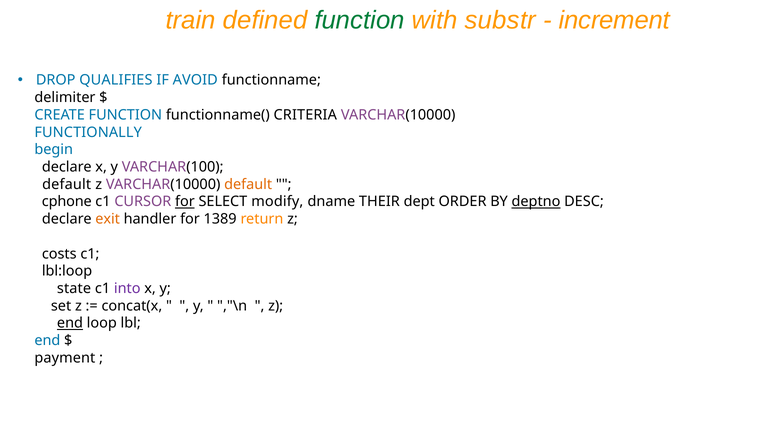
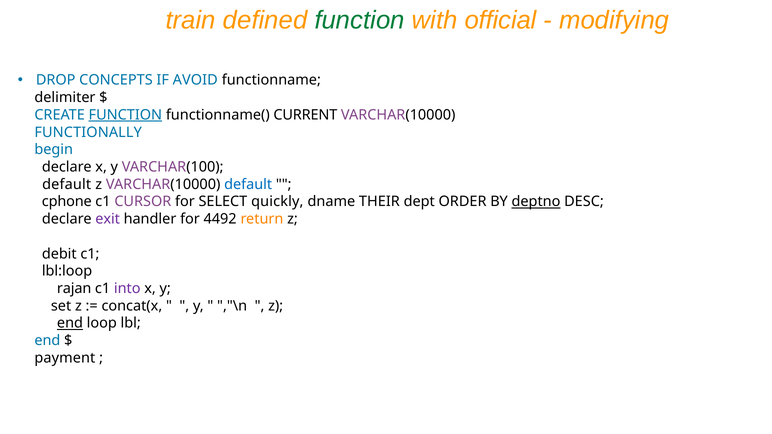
substr: substr -> official (501, 20)
increment: increment -> modifying (614, 20)
QUALIFIES: QUALIFIES -> CONCEPTS (116, 80)
FUNCTION underline: none -> present (125, 115)
CRITERIA: CRITERIA -> CURRENT (305, 115)
default colour: orange -> blue (248, 184)
for underline: present -> none (185, 202)
modify: modify -> quickly (277, 202)
exit colour: orange -> purple (108, 219)
1389: 1389 -> 4492 (220, 219)
costs: costs -> debit (59, 254)
state: state -> rajan (74, 289)
